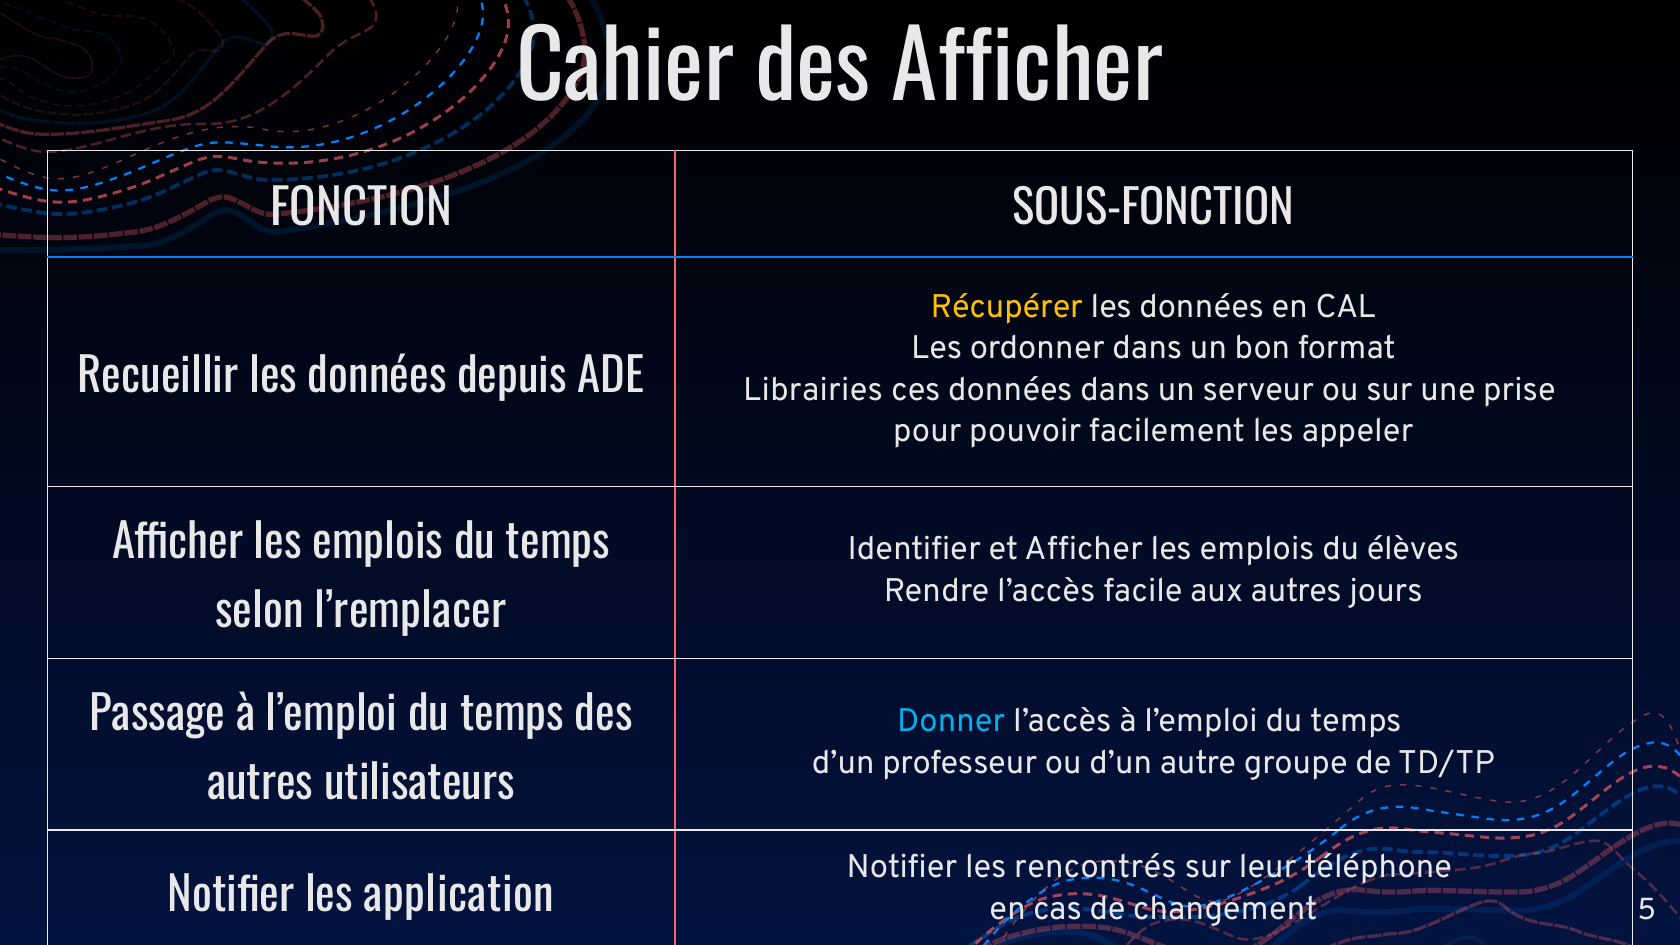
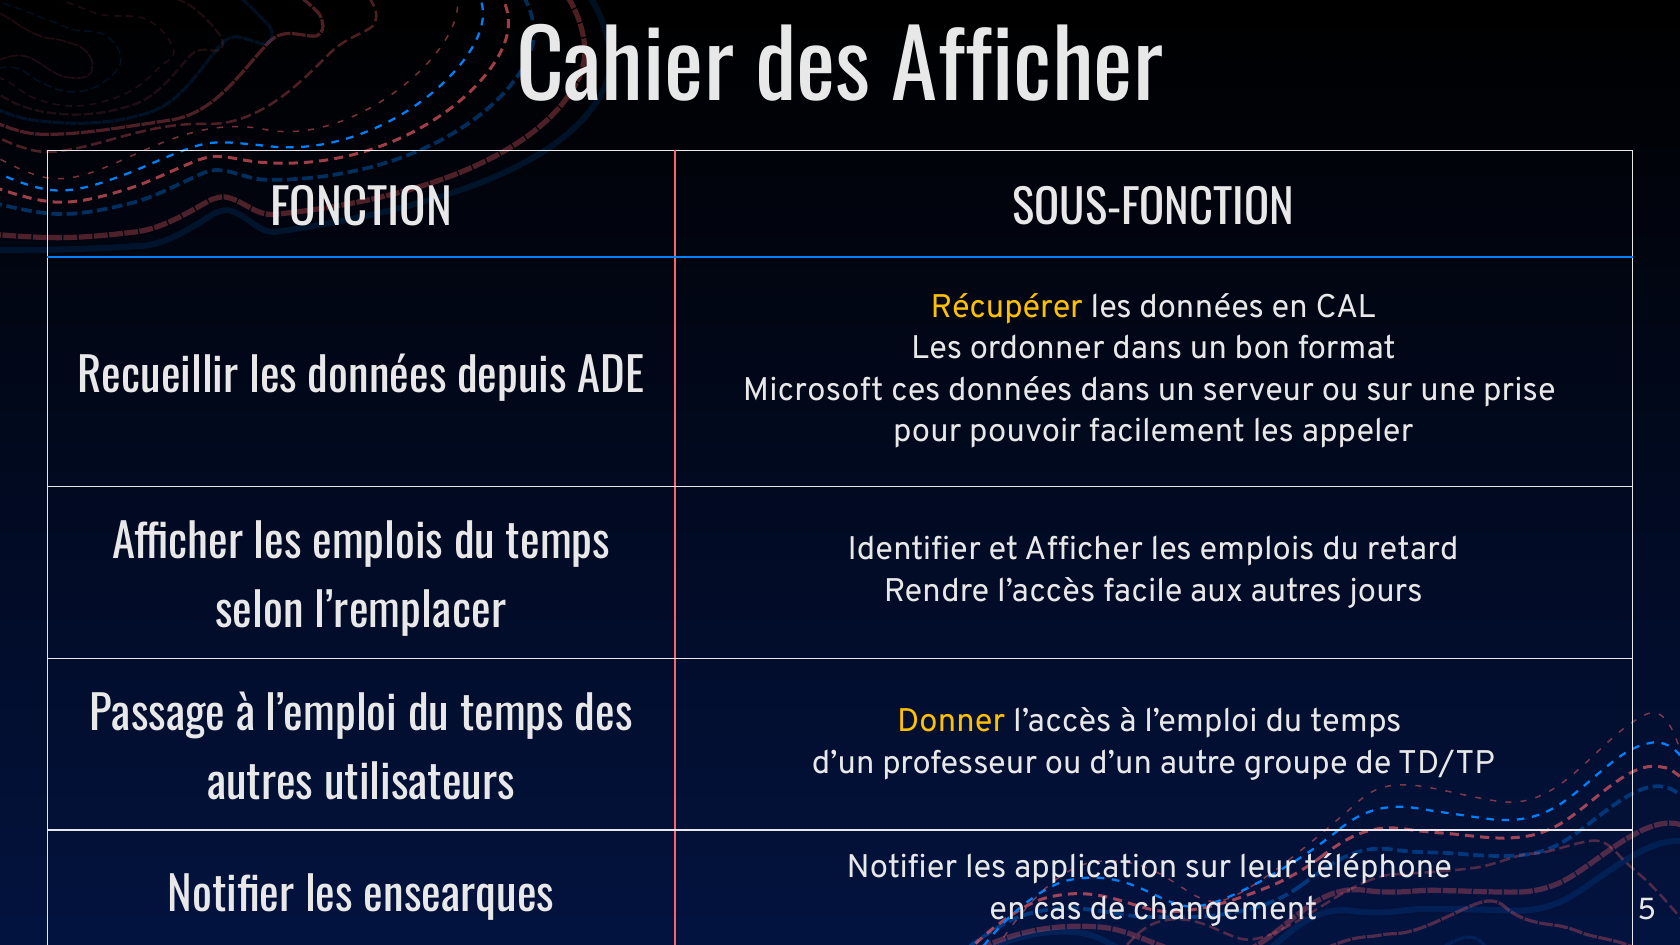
Librairies: Librairies -> Microsoft (813, 390)
élèves: élèves -> retard (1413, 549)
Donner colour: light blue -> yellow (951, 721)
rencontrés: rencontrés -> application (1096, 867)
application: application -> ensearques (459, 896)
